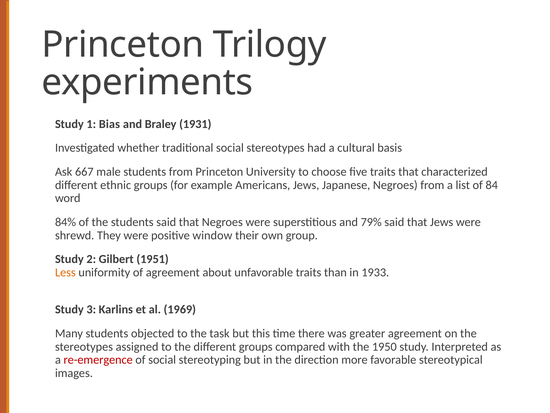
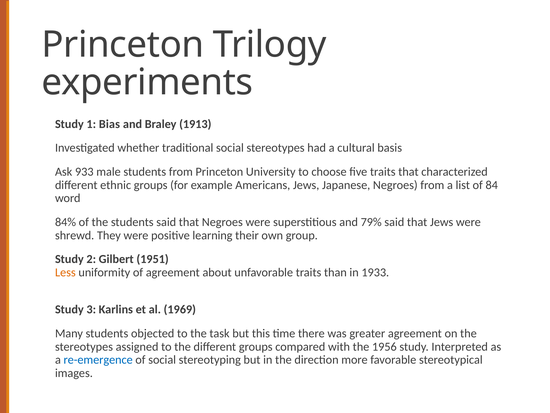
1931: 1931 -> 1913 (195, 124)
667: 667 -> 933 (84, 172)
window: window -> learning (212, 235)
1950: 1950 -> 1956 (384, 346)
re-emergence colour: red -> blue (98, 359)
